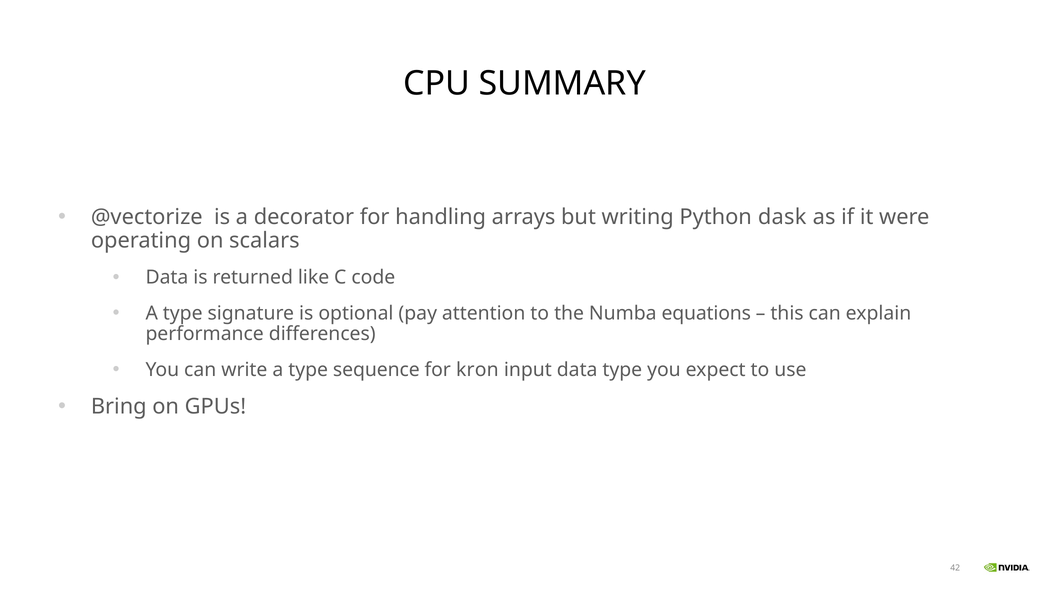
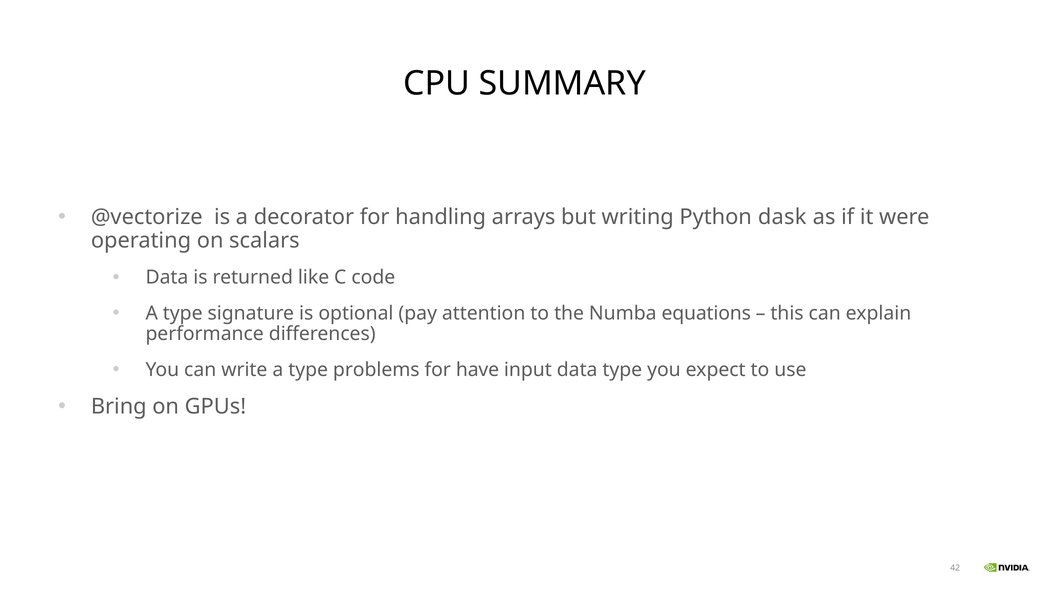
sequence: sequence -> problems (376, 370)
kron: kron -> have (478, 370)
